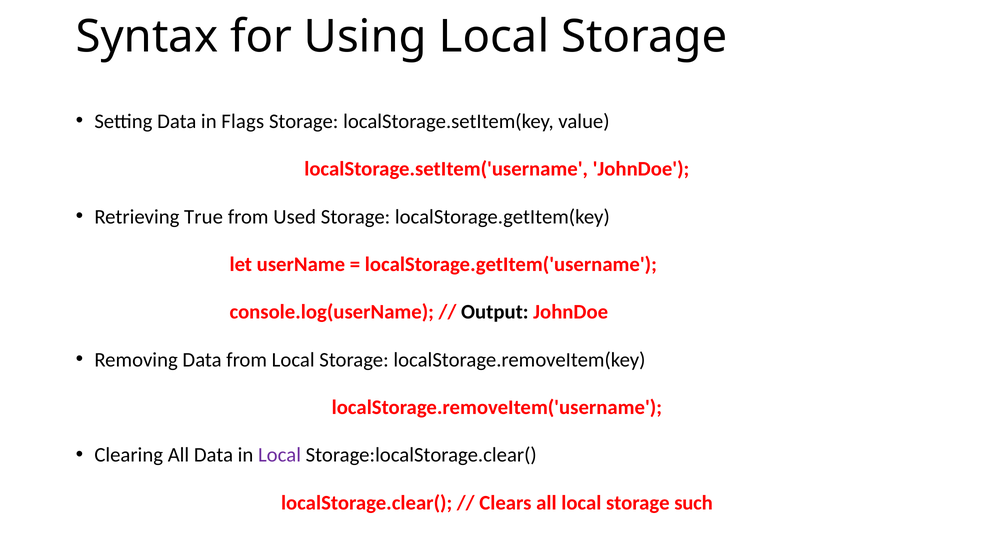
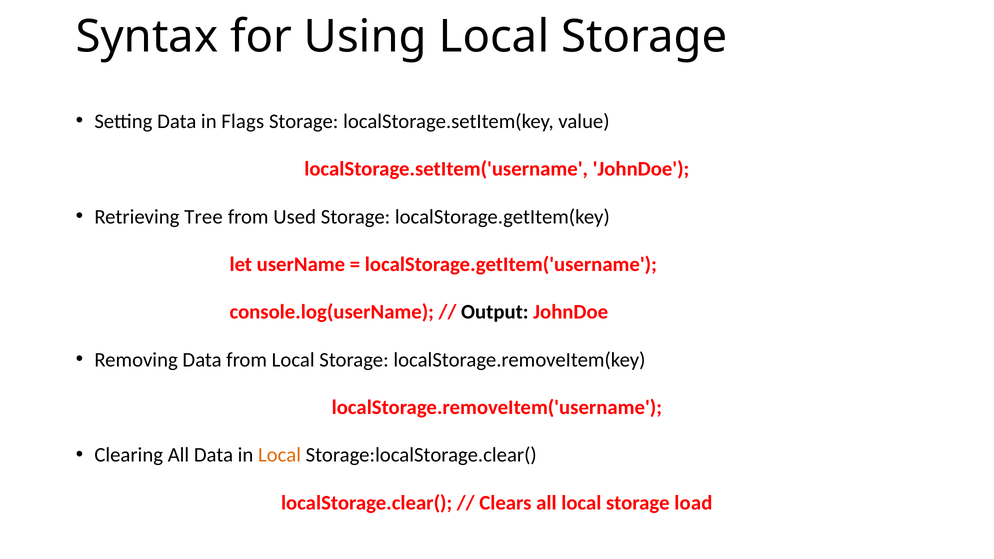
True: True -> Tree (204, 217)
Local colour: purple -> orange (280, 455)
such: such -> load (693, 503)
